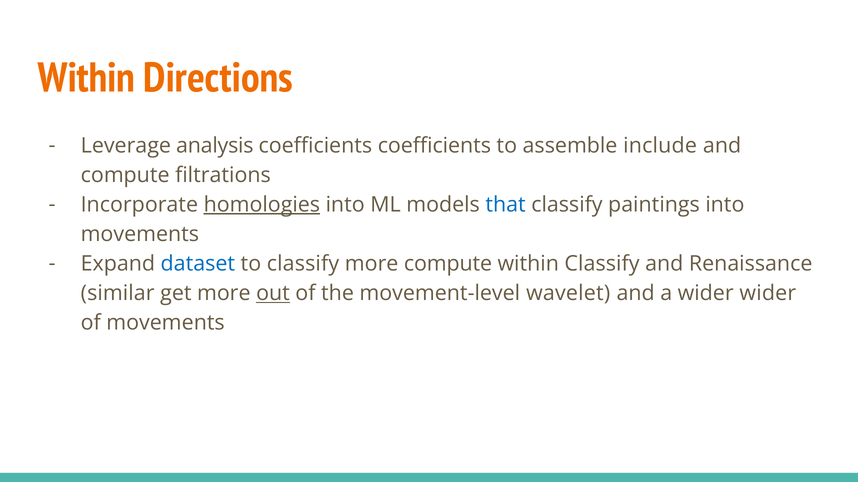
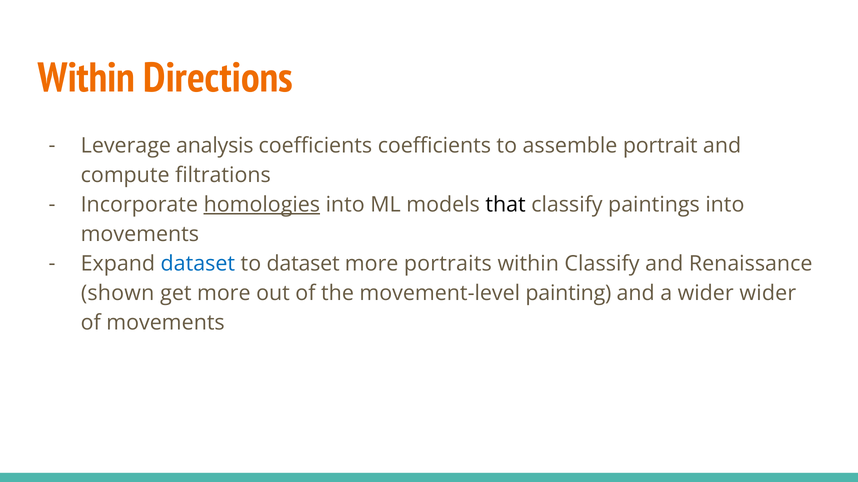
include: include -> portrait (660, 146)
that colour: blue -> black (506, 205)
to classify: classify -> dataset (303, 264)
more compute: compute -> portraits (448, 264)
similar: similar -> shown (118, 294)
out underline: present -> none (273, 294)
wavelet: wavelet -> painting (568, 294)
